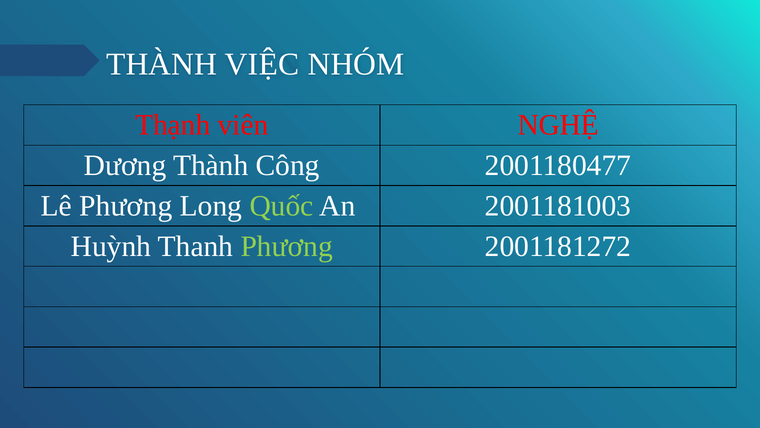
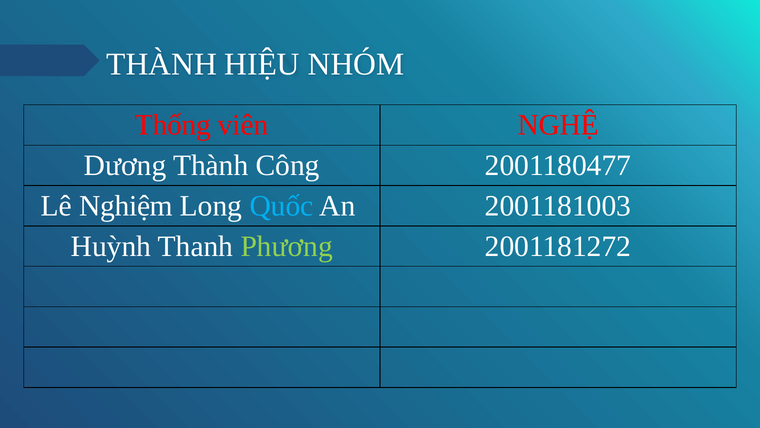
VIỆC: VIỆC -> HIỆU (262, 64)
Thạnh: Thạnh -> Thống (173, 125)
Lê Phương: Phương -> Nghiệm (126, 206)
Quốc colour: light green -> light blue (282, 206)
